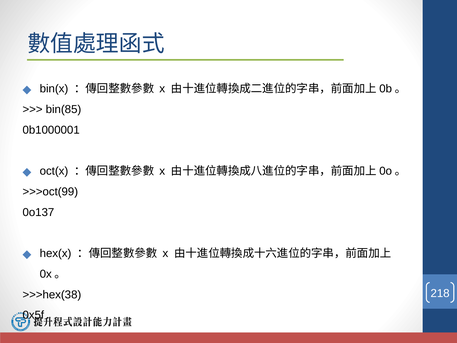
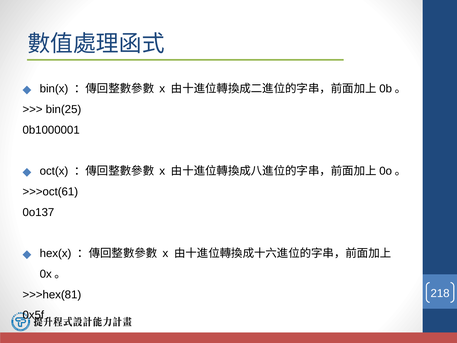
bin(85: bin(85 -> bin(25 (63, 109)
>>>oct(99: >>>oct(99 -> >>>oct(61 (50, 192)
>>>hex(38: >>>hex(38 -> >>>hex(81 (52, 294)
